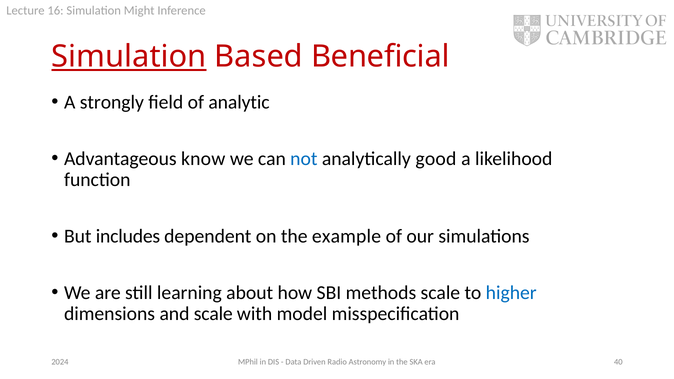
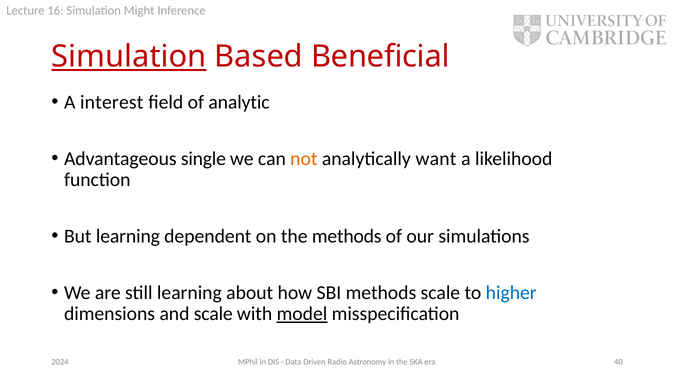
strongly: strongly -> interest (112, 102)
know: know -> single (203, 159)
not colour: blue -> orange (304, 159)
good: good -> want (436, 159)
But includes: includes -> learning (128, 236)
the example: example -> methods (347, 236)
model underline: none -> present (302, 314)
